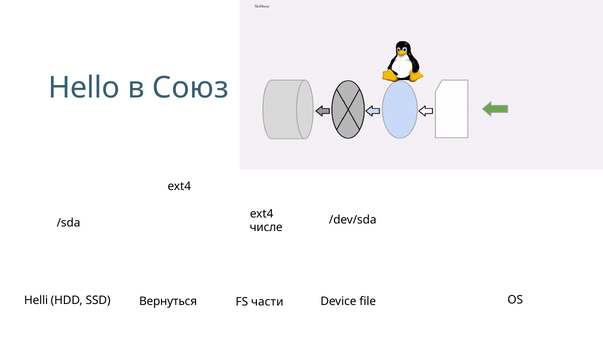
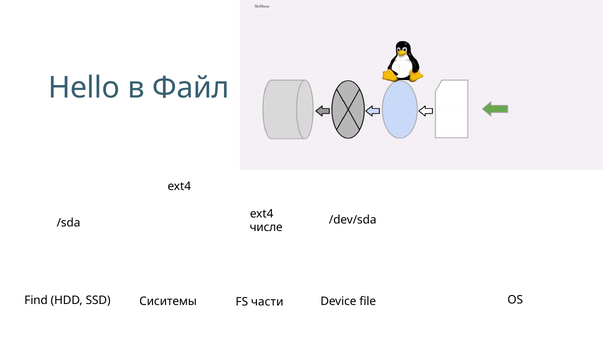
Союз: Союз -> Файл (191, 88)
Helli: Helli -> Find (36, 301)
Вернуться: Вернуться -> Сиситемы (168, 301)
